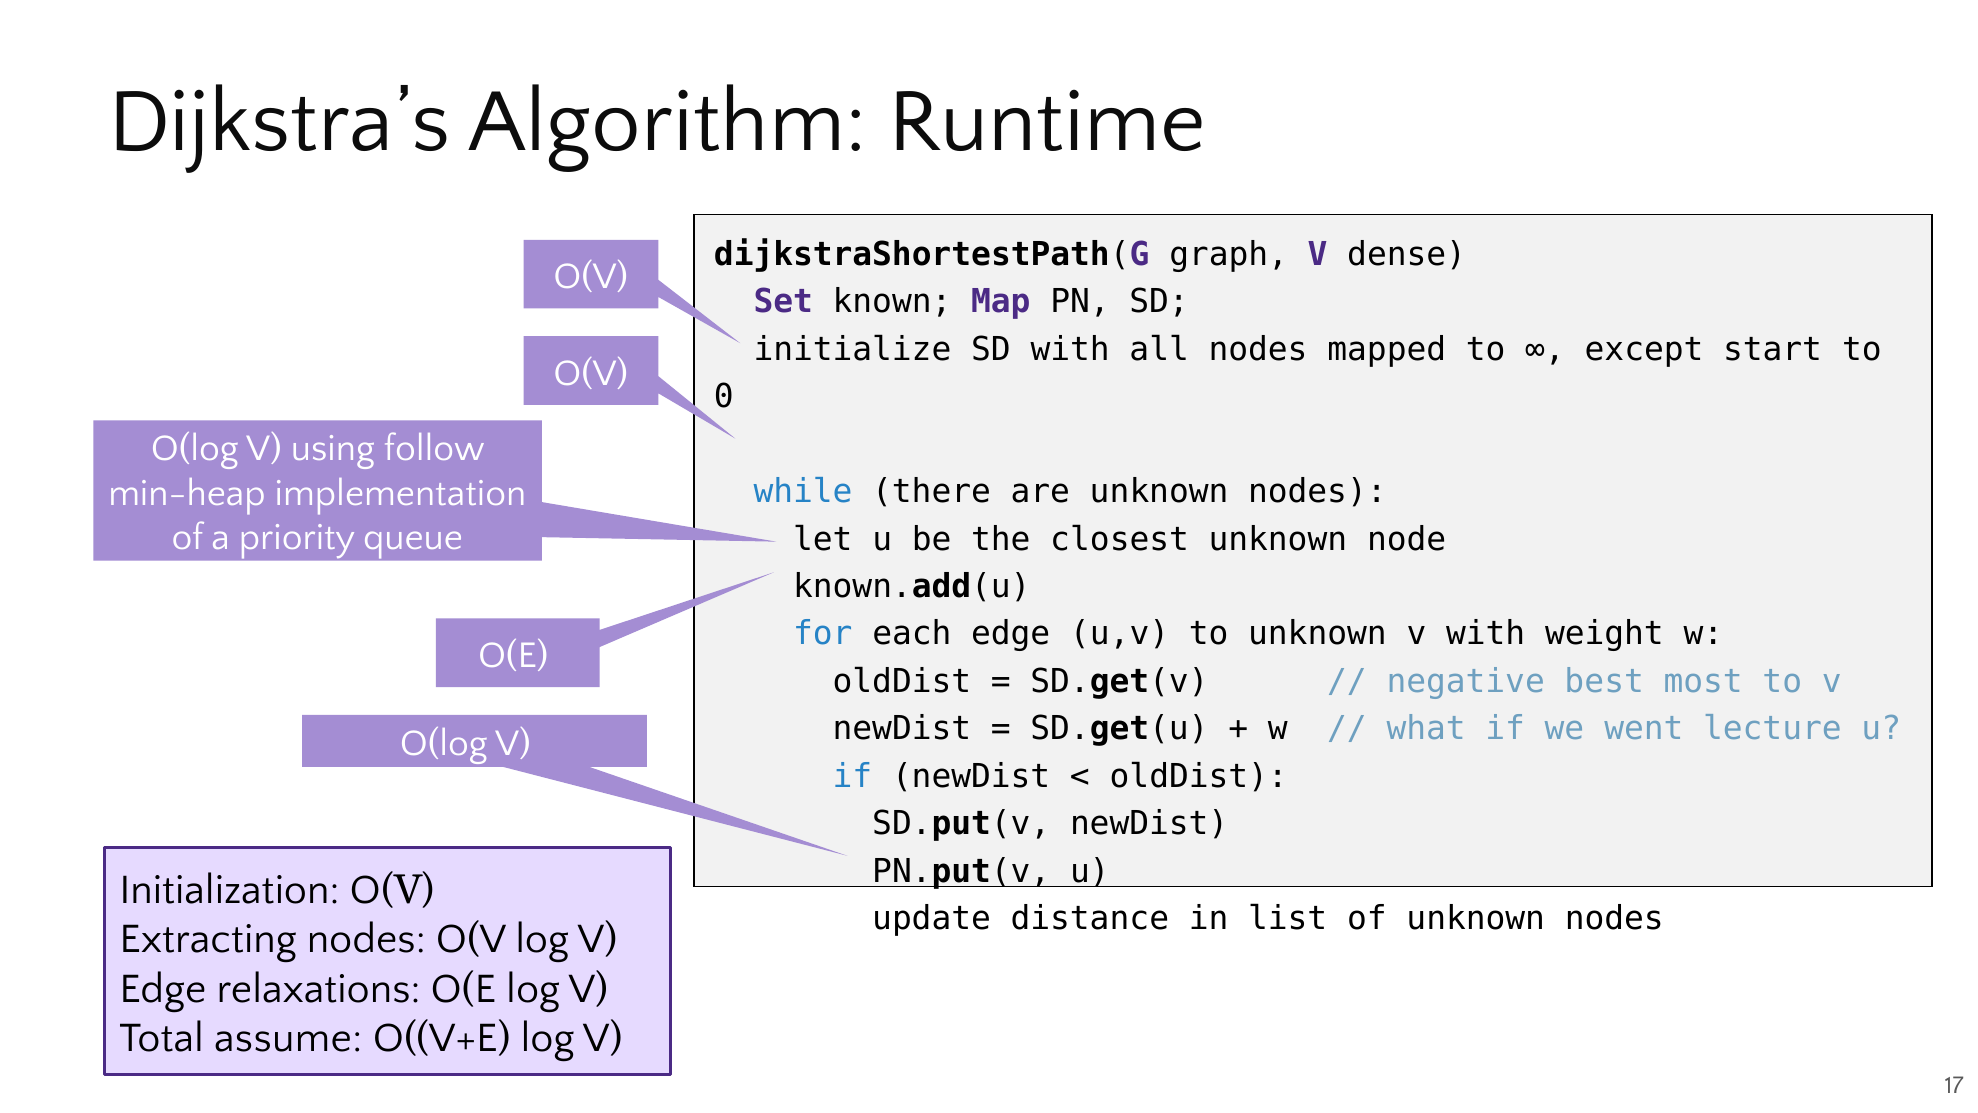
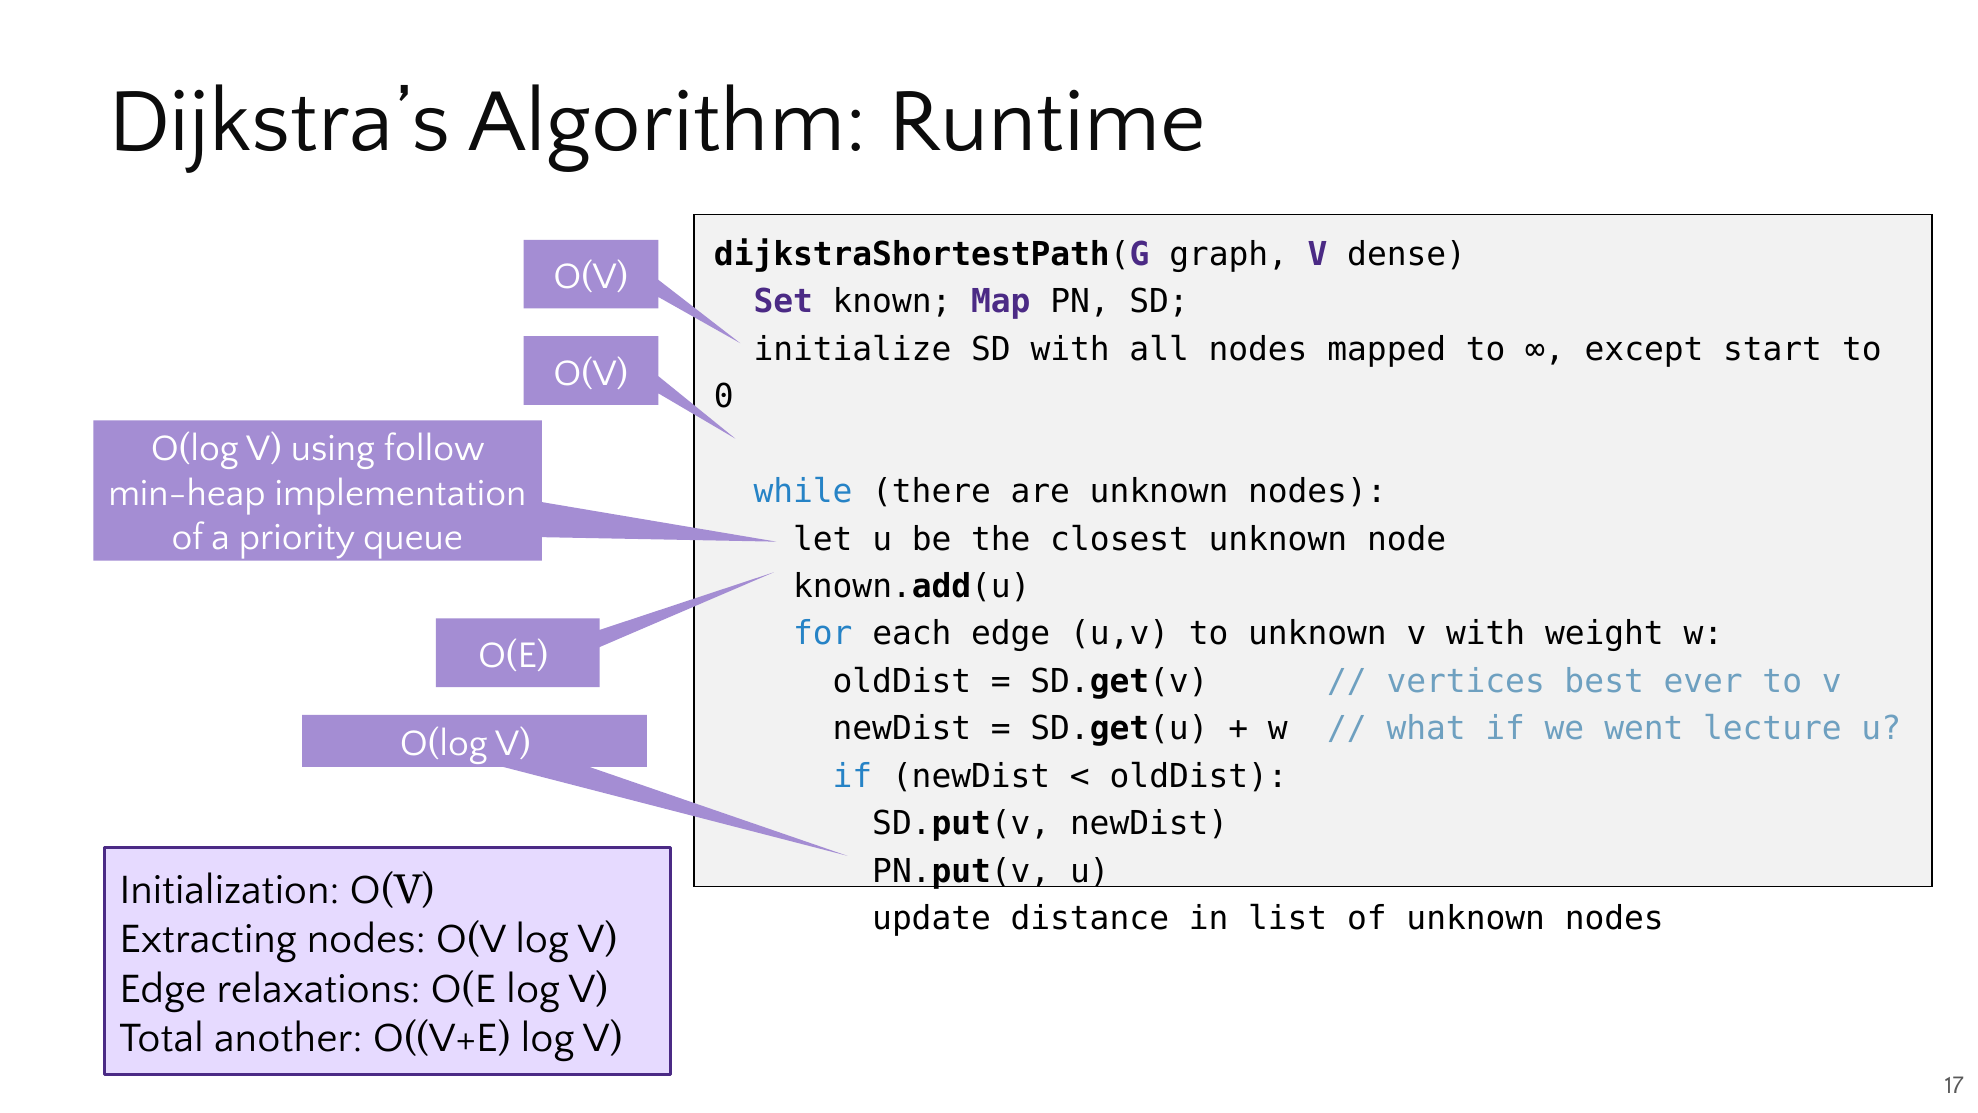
negative: negative -> vertices (1466, 681)
most: most -> ever (1703, 681)
assume: assume -> another (288, 1038)
